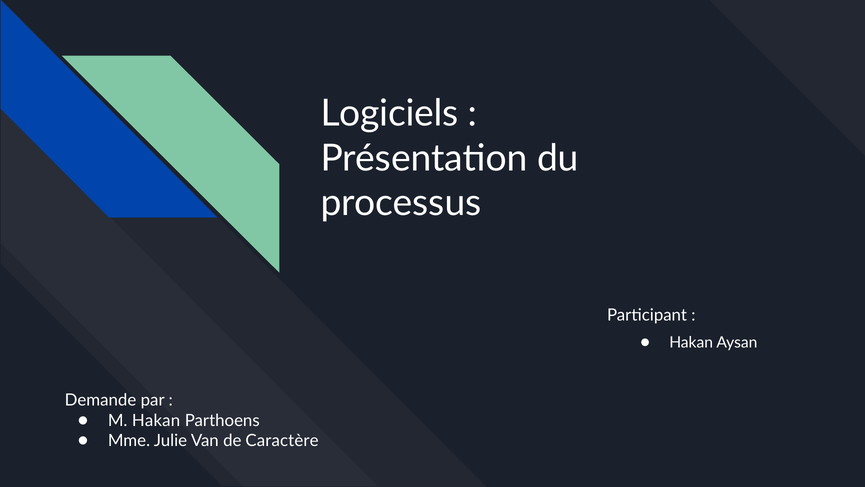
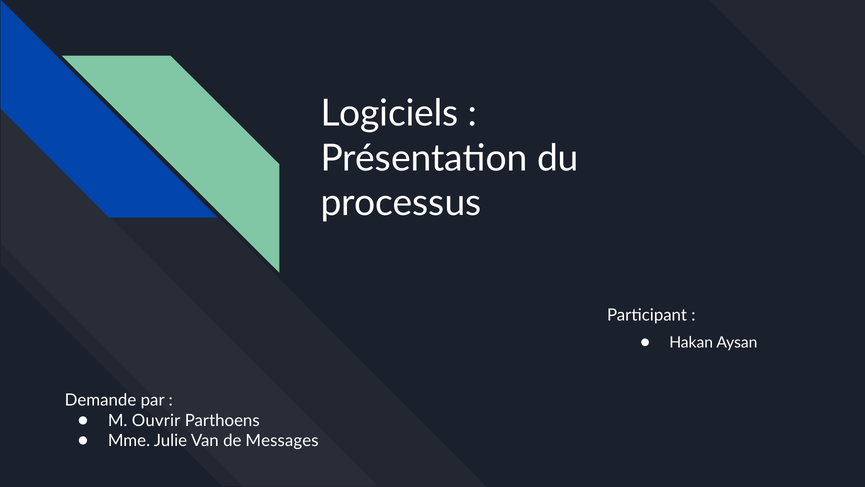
M Hakan: Hakan -> Ouvrir (156, 420)
Caractère: Caractère -> Messages (282, 440)
